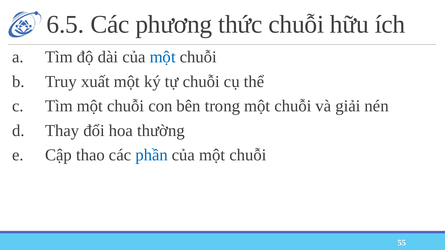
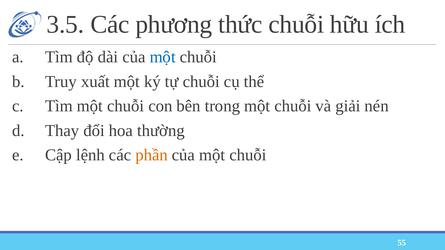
6.5: 6.5 -> 3.5 (65, 25)
thao: thao -> lệnh (90, 155)
phần colour: blue -> orange (152, 155)
